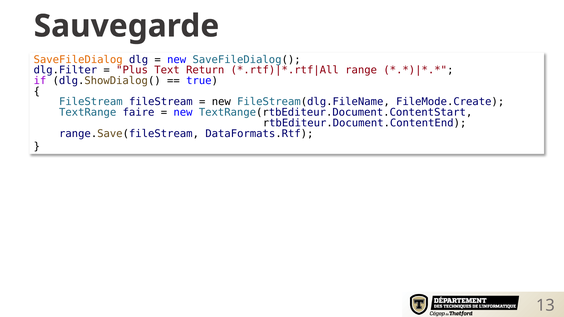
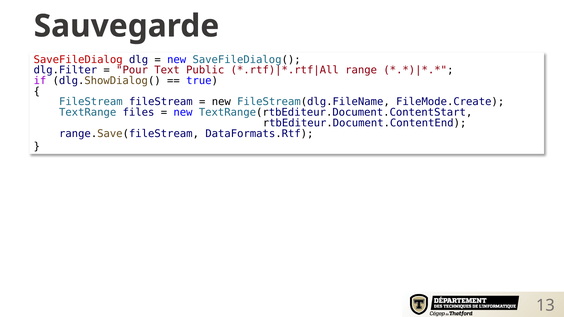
SaveFileDialog colour: orange -> red (78, 60)
Plus: Plus -> Pour (132, 70)
Return: Return -> Public (205, 70)
faire: faire -> files (139, 112)
